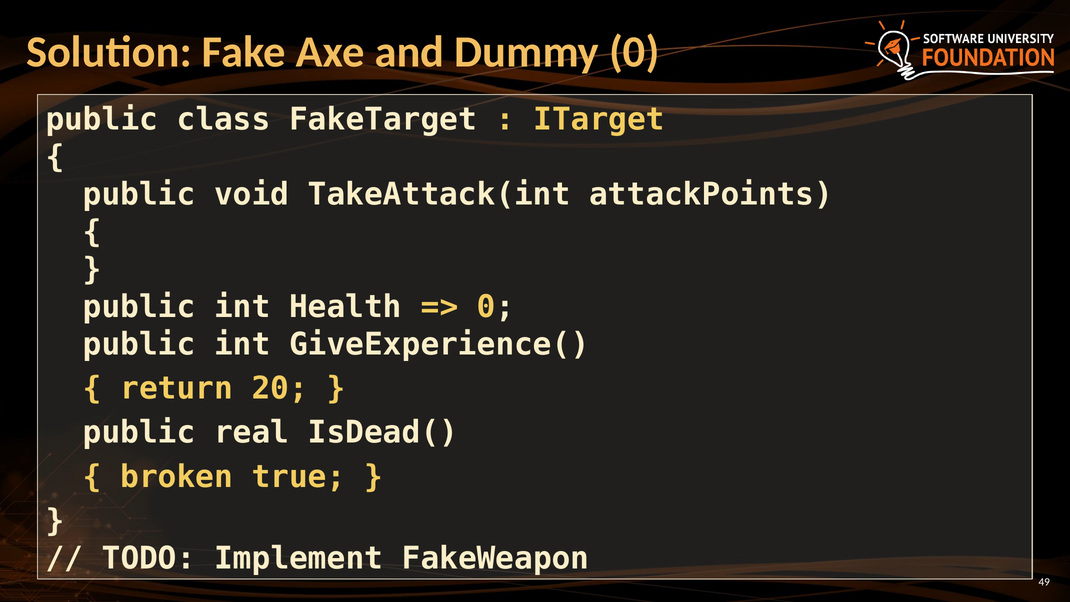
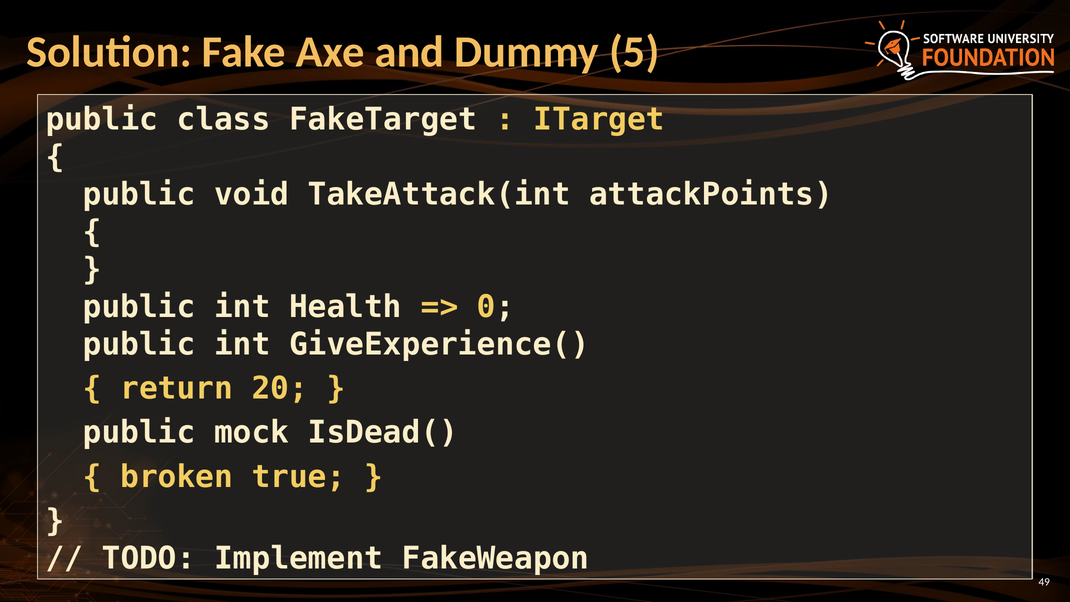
Dummy 0: 0 -> 5 (634, 52)
real: real -> mock (252, 433)
